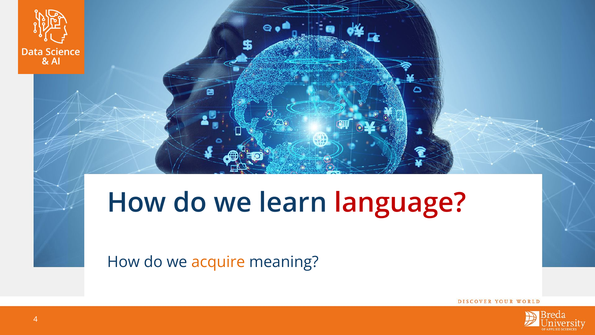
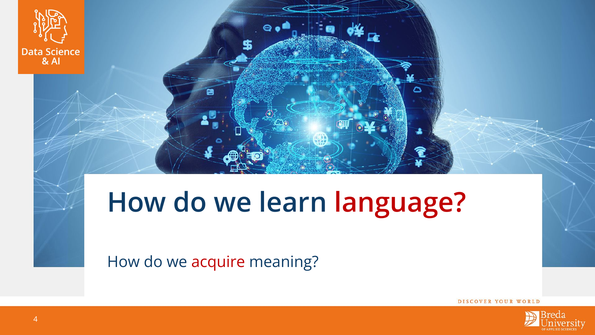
acquire colour: orange -> red (218, 262)
